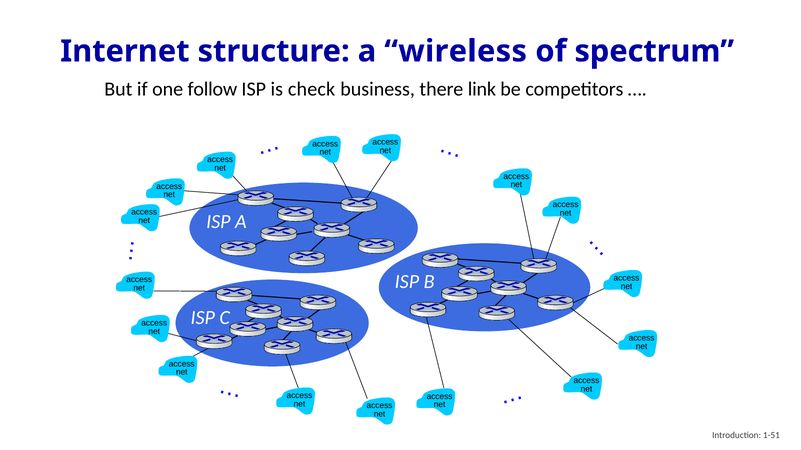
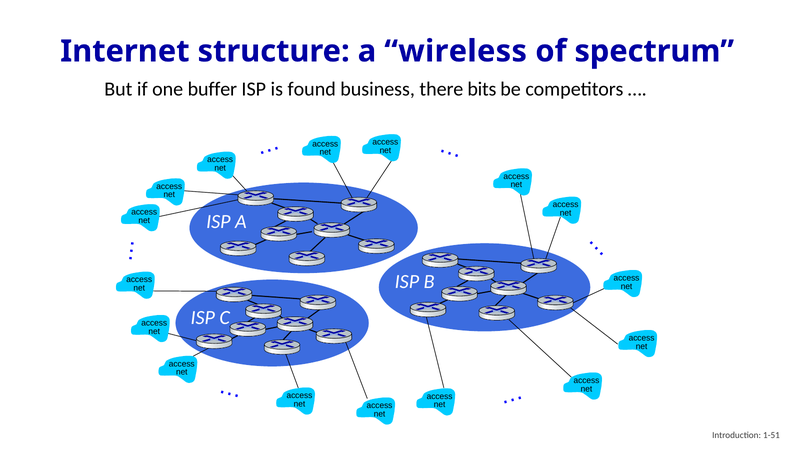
follow: follow -> buffer (212, 89)
check: check -> found (312, 89)
link: link -> bits (482, 89)
